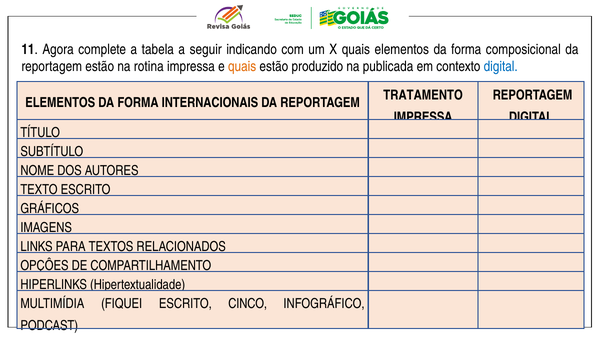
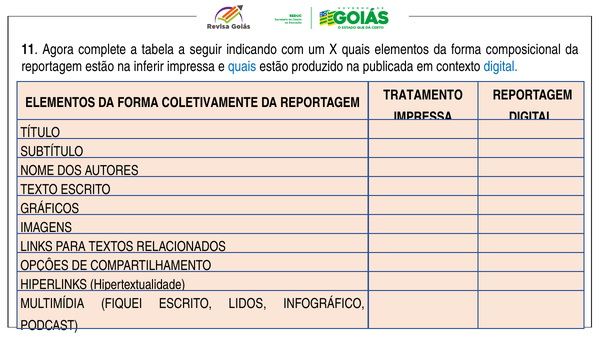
rotina: rotina -> inferir (149, 67)
quais colour: orange -> blue (242, 67)
INTERNACIONAIS: INTERNACIONAIS -> COLETIVAMENTE (210, 103)
CINCO: CINCO -> LIDOS (248, 304)
